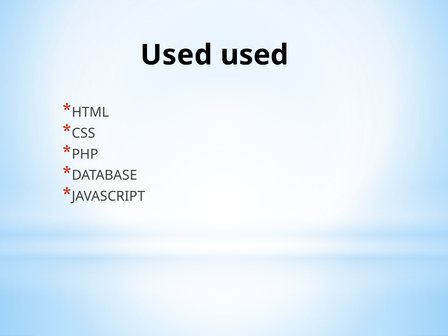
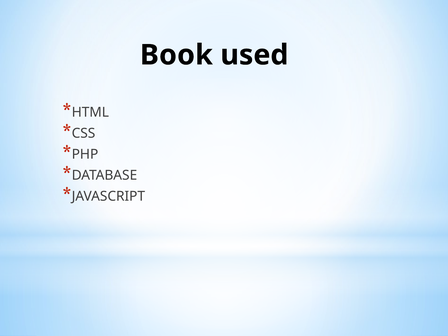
Used: Used -> Book (176, 55)
